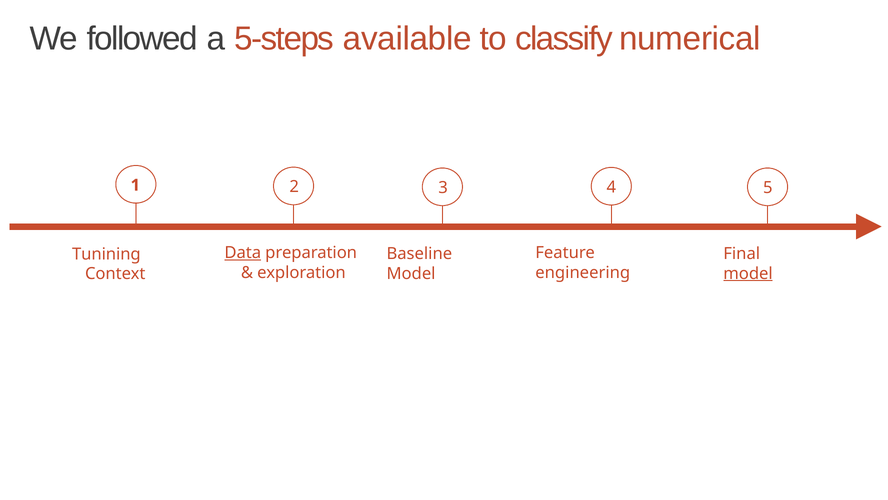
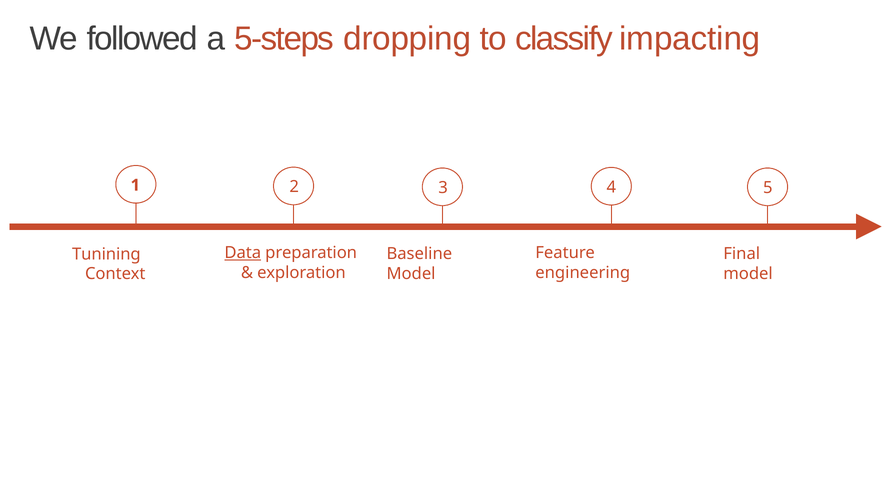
available: available -> dropping (407, 38)
numerical: numerical -> impacting (690, 38)
model underline: present -> none (748, 273)
